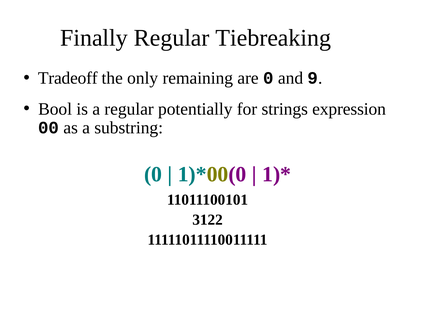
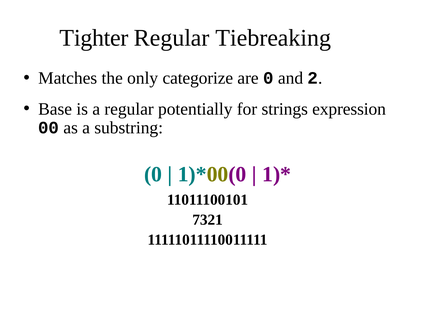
Finally: Finally -> Tighter (94, 38)
Tradeoff: Tradeoff -> Matches (68, 78)
remaining: remaining -> categorize (198, 78)
9: 9 -> 2 (313, 78)
Bool: Bool -> Base (55, 109)
3122: 3122 -> 7321 (208, 220)
